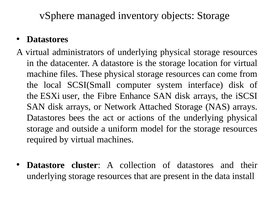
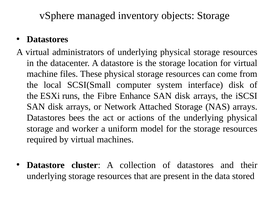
user: user -> runs (71, 96)
outside: outside -> worker (85, 129)
install: install -> stored (243, 176)
